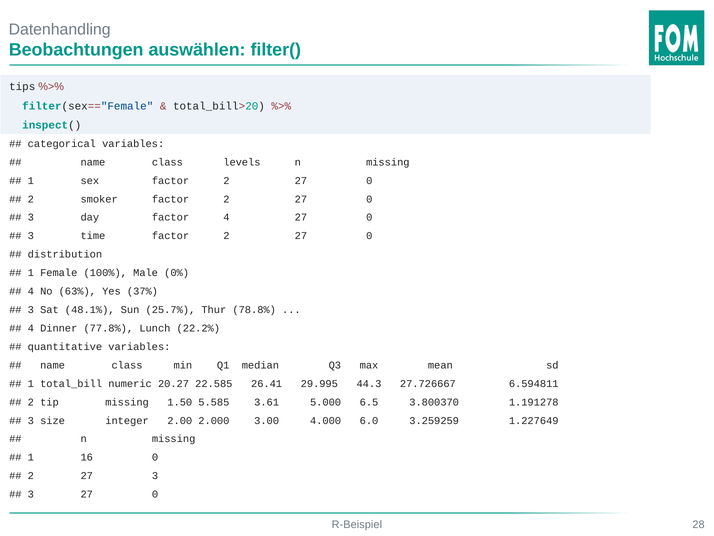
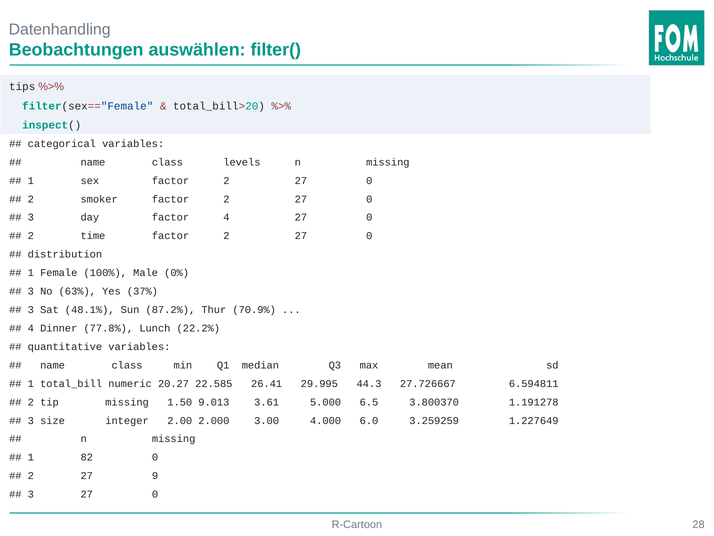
3: 3 -> 2 (31, 236)
4: 4 -> 3 (31, 291)
25.7%: 25.7% -> 87.2% (170, 310)
78.8%: 78.8% -> 70.9% (254, 310)
5.585: 5.585 -> 9.013 (214, 402)
16: 16 -> 82 (87, 457)
27 3: 3 -> 9 (155, 476)
R-Beispiel: R-Beispiel -> R-Cartoon (357, 524)
